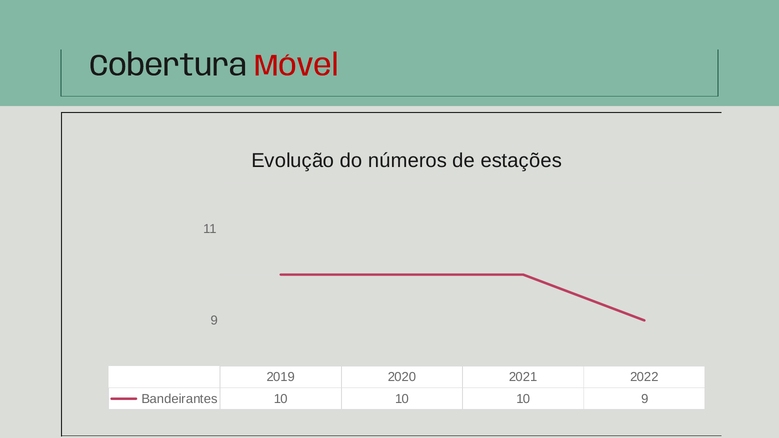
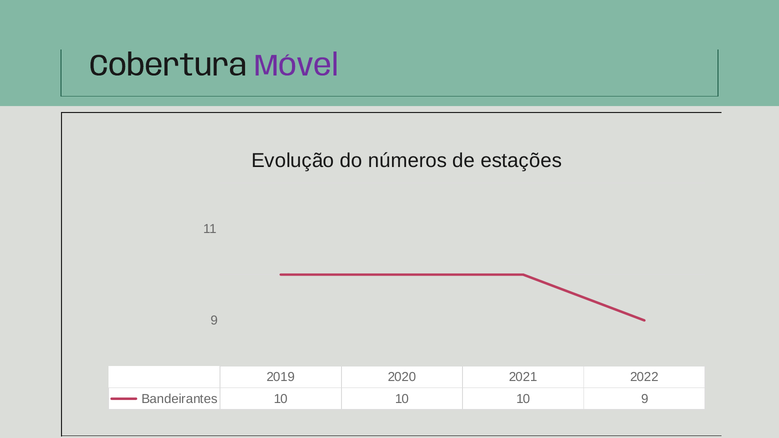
Móvel colour: red -> purple (296, 65)
